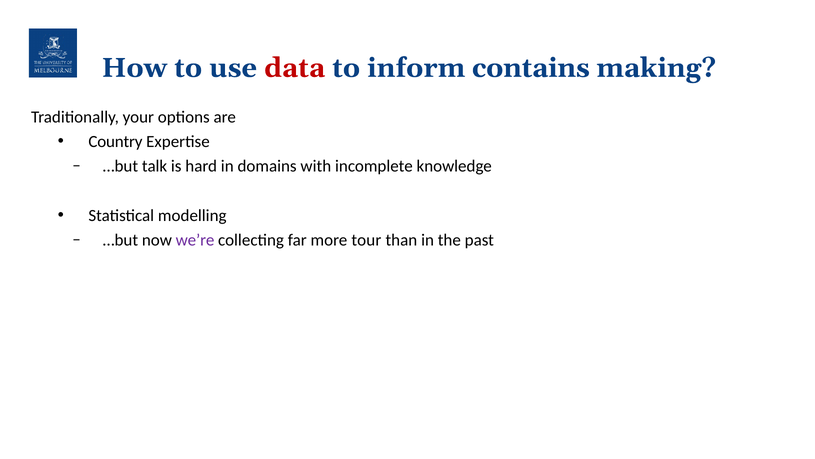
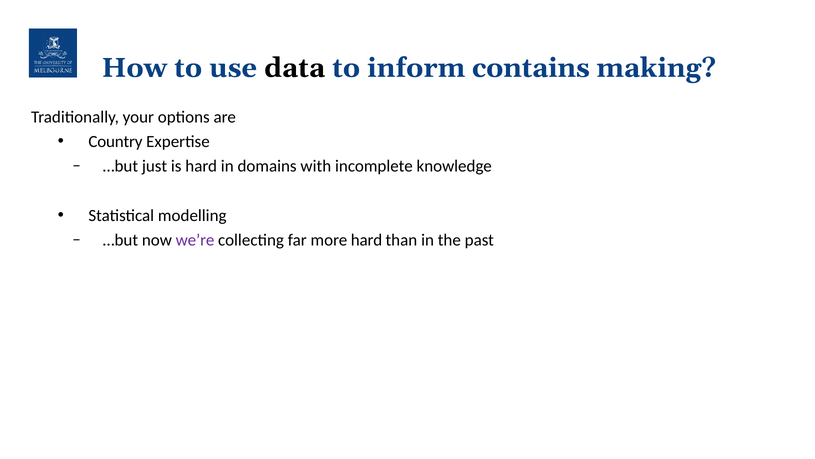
data colour: red -> black (295, 68)
talk: talk -> just (155, 166)
more tour: tour -> hard (367, 240)
